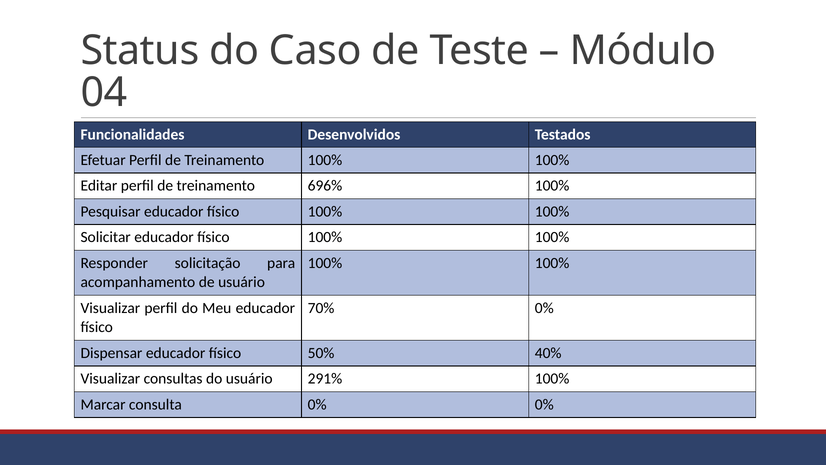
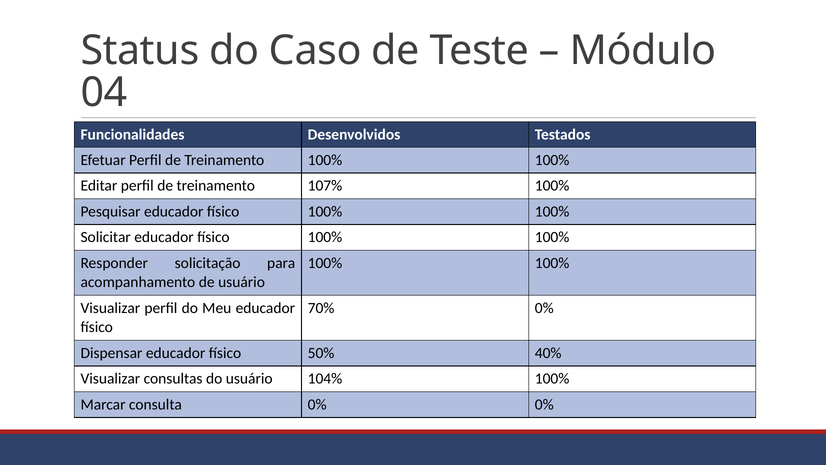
696%: 696% -> 107% (325, 186)
291%: 291% -> 104% (325, 379)
